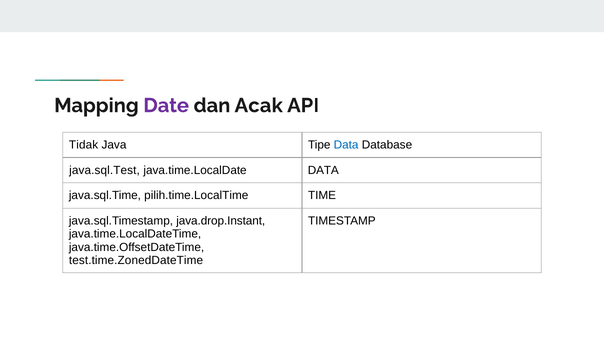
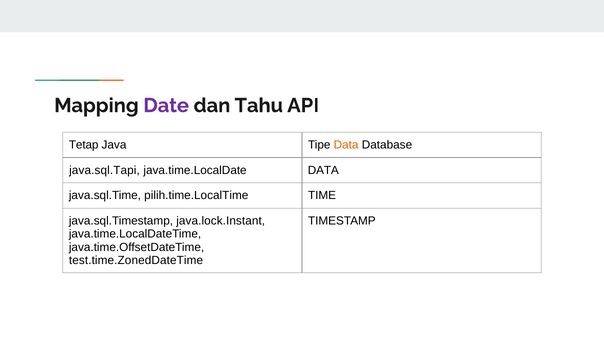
Acak: Acak -> Tahu (259, 105)
Tidak: Tidak -> Tetap (84, 145)
Data colour: blue -> orange (346, 145)
java.sql.Test: java.sql.Test -> java.sql.Tapi (104, 170)
java.drop.Instant: java.drop.Instant -> java.lock.Instant (221, 221)
